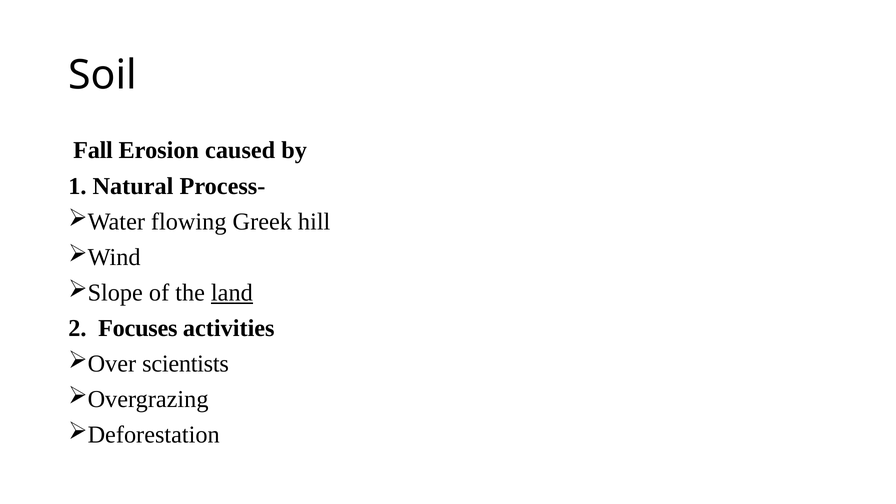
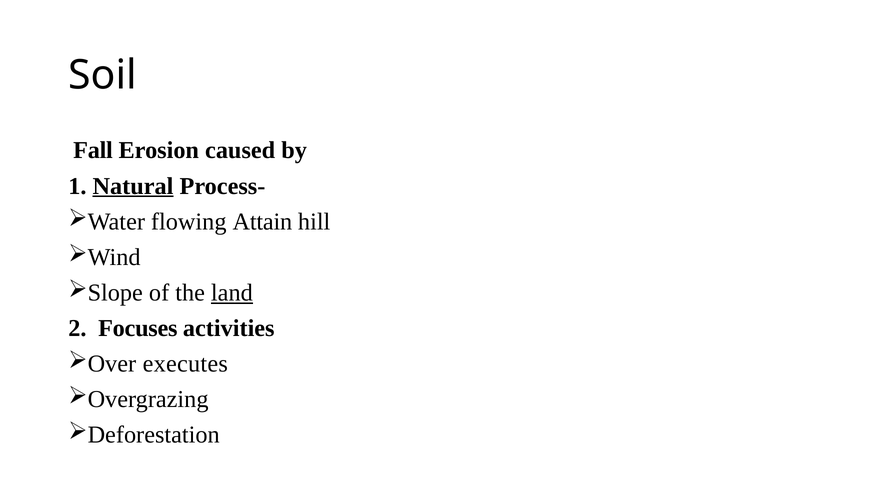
Natural underline: none -> present (133, 186)
Greek: Greek -> Attain (262, 222)
scientists: scientists -> executes (185, 364)
